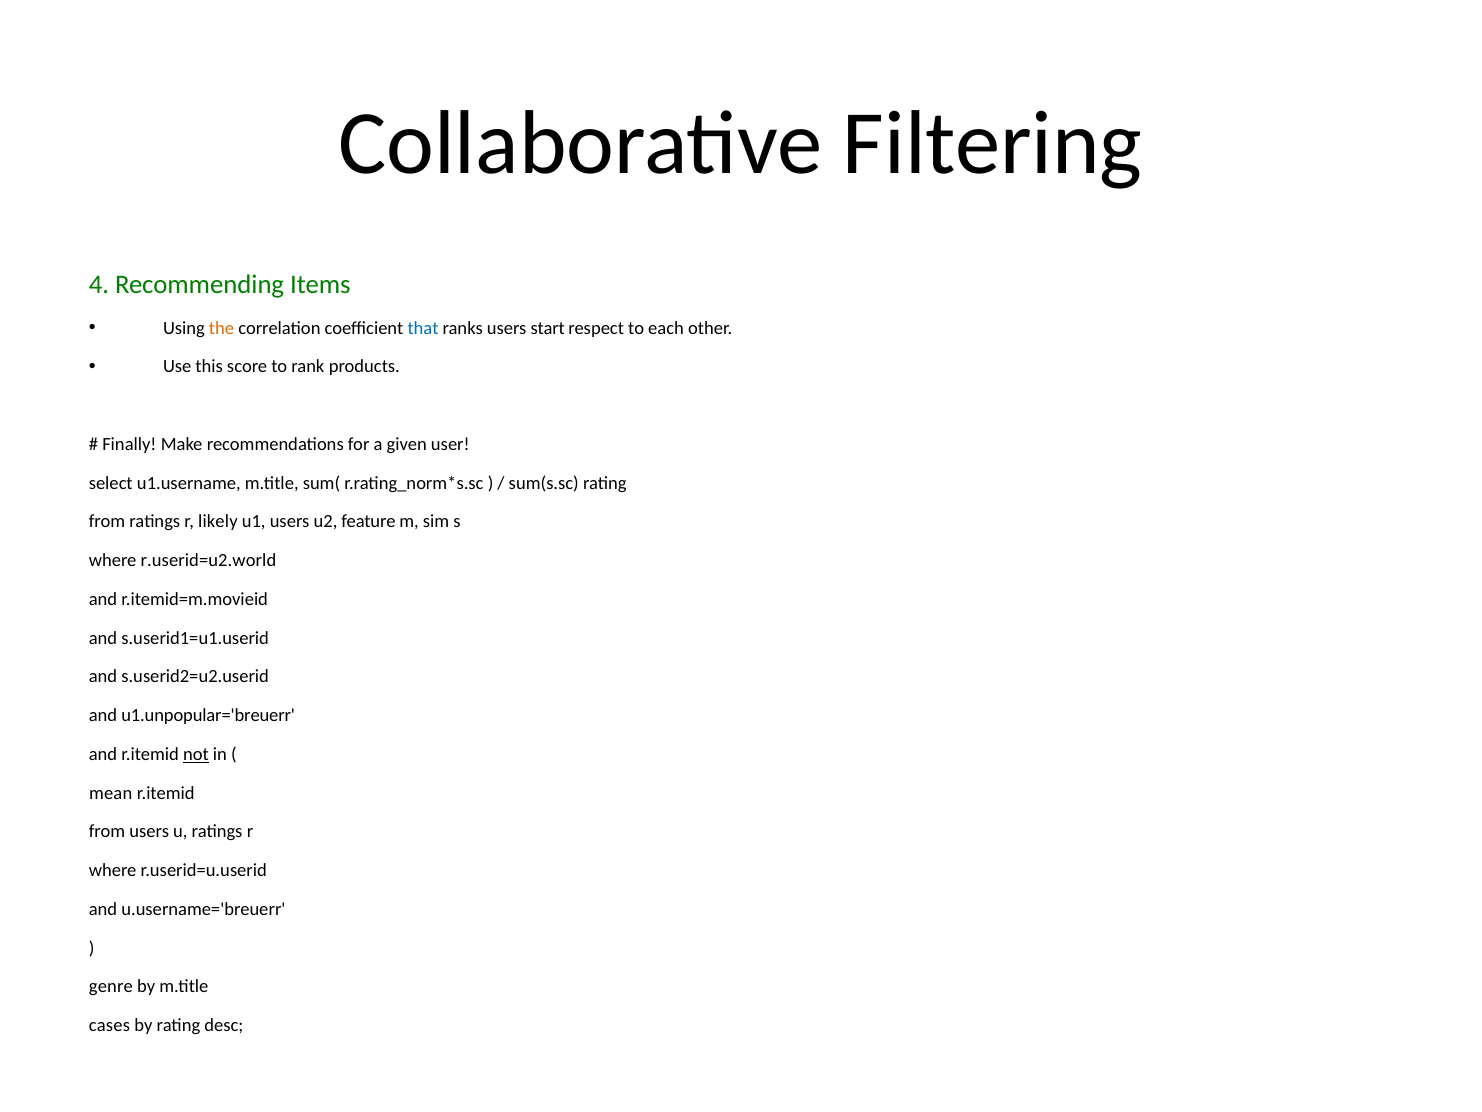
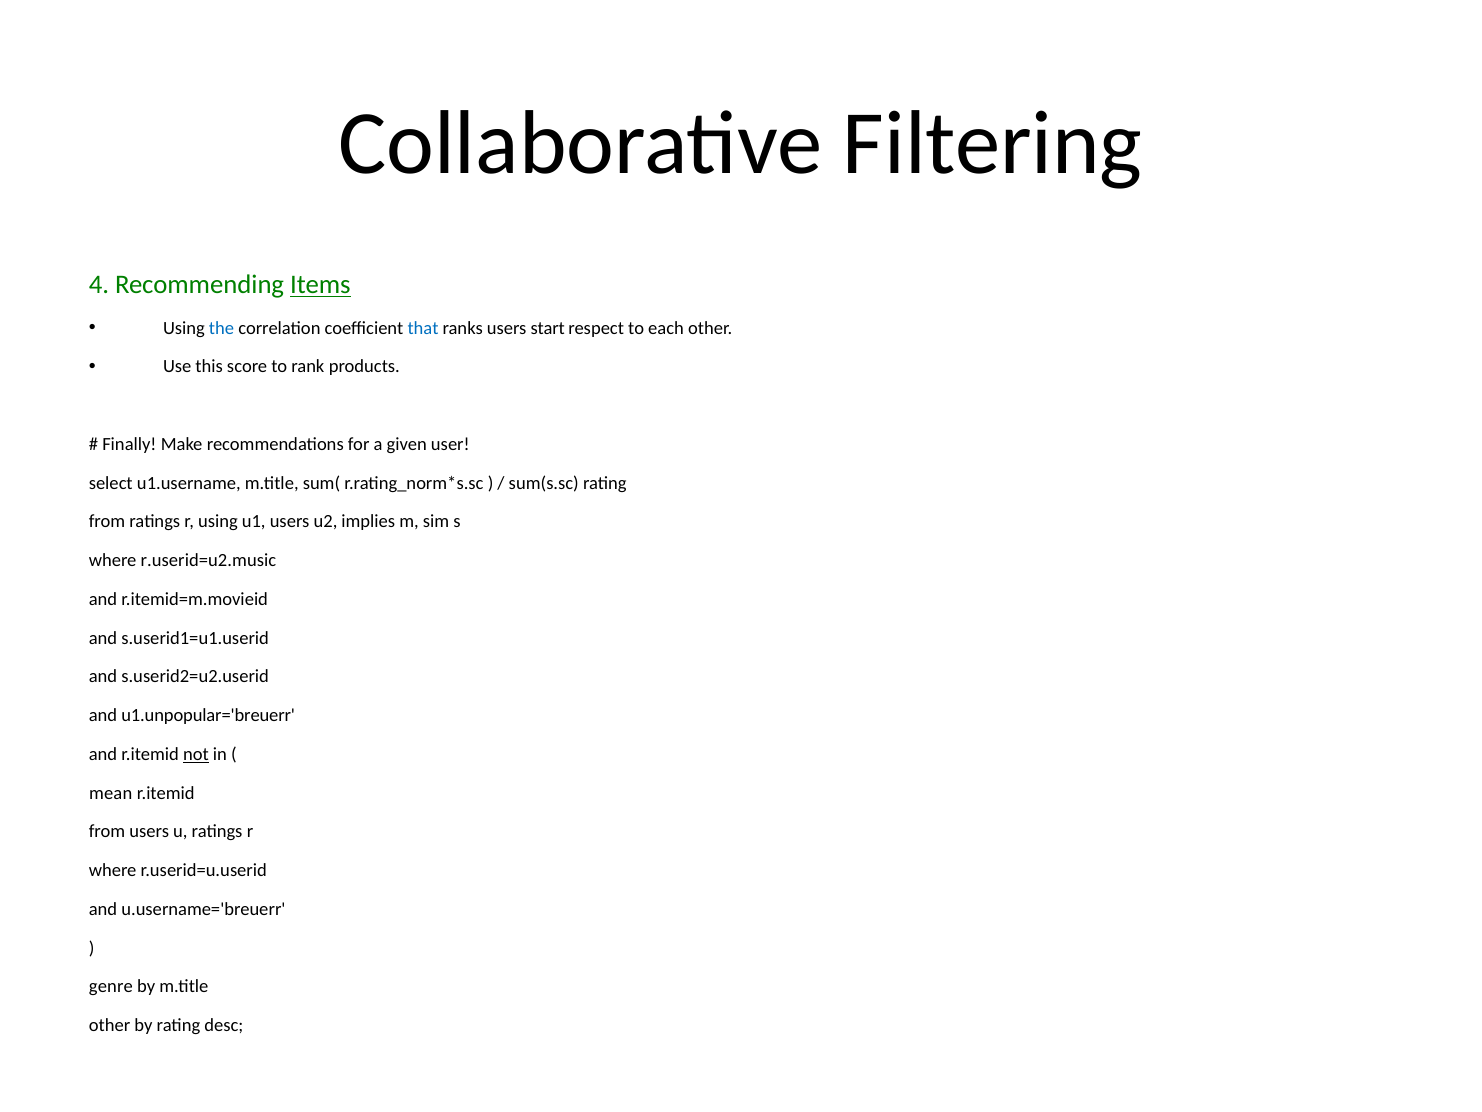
Items underline: none -> present (320, 285)
the colour: orange -> blue (222, 328)
r likely: likely -> using (218, 522)
feature: feature -> implies (368, 522)
r.userid=u2.world: r.userid=u2.world -> r.userid=u2.music (208, 560)
cases: cases -> other (110, 1025)
